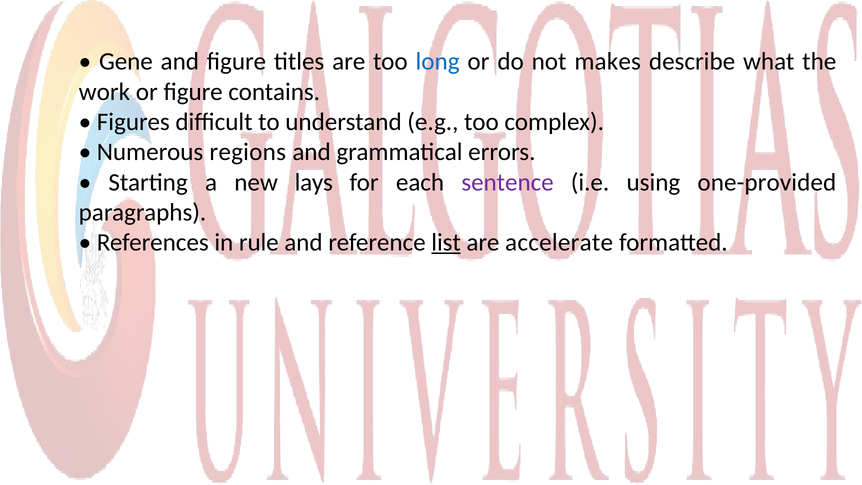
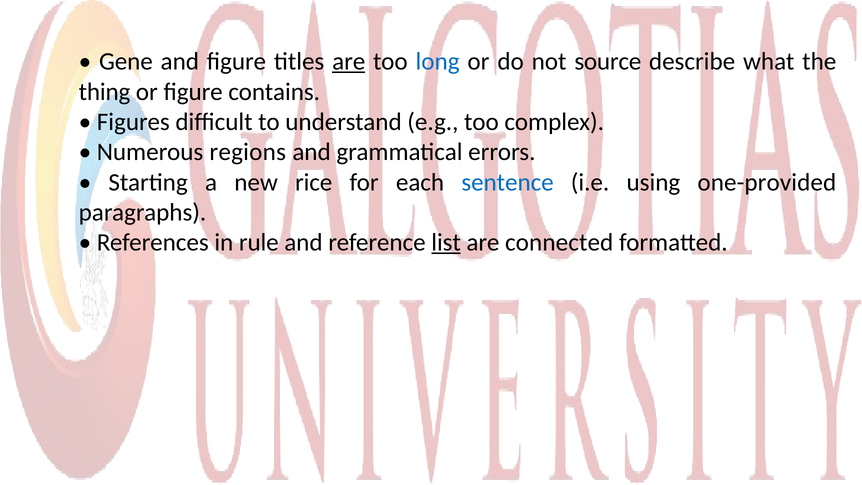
are underline: none -> present (349, 61)
makes: makes -> source (608, 61)
work: work -> thing (105, 92)
lays: lays -> rice (314, 182)
sentence colour: purple -> blue (508, 182)
accelerate: accelerate -> connected (559, 243)
